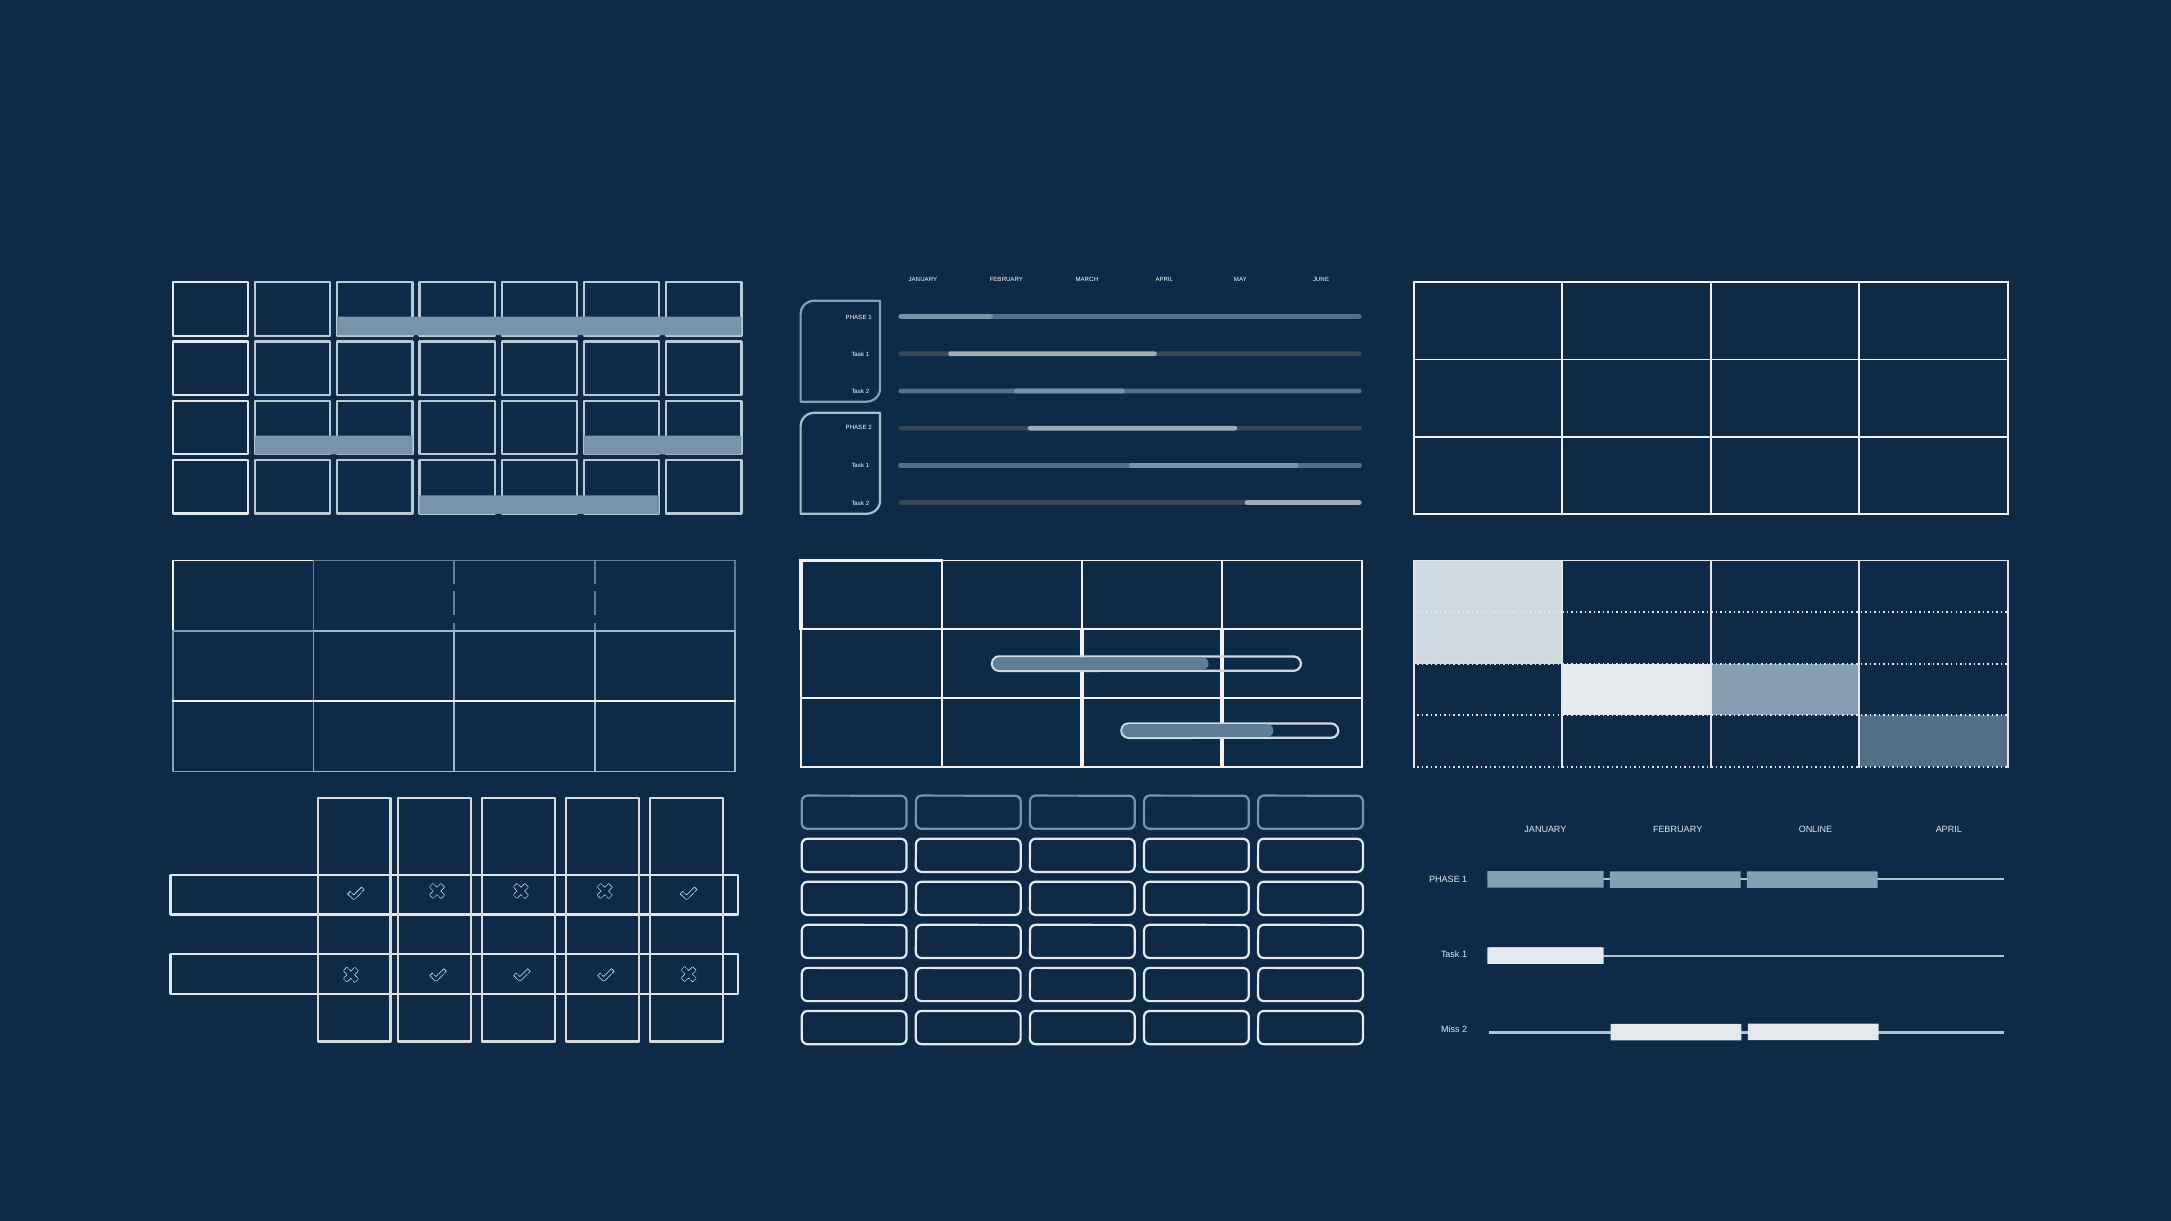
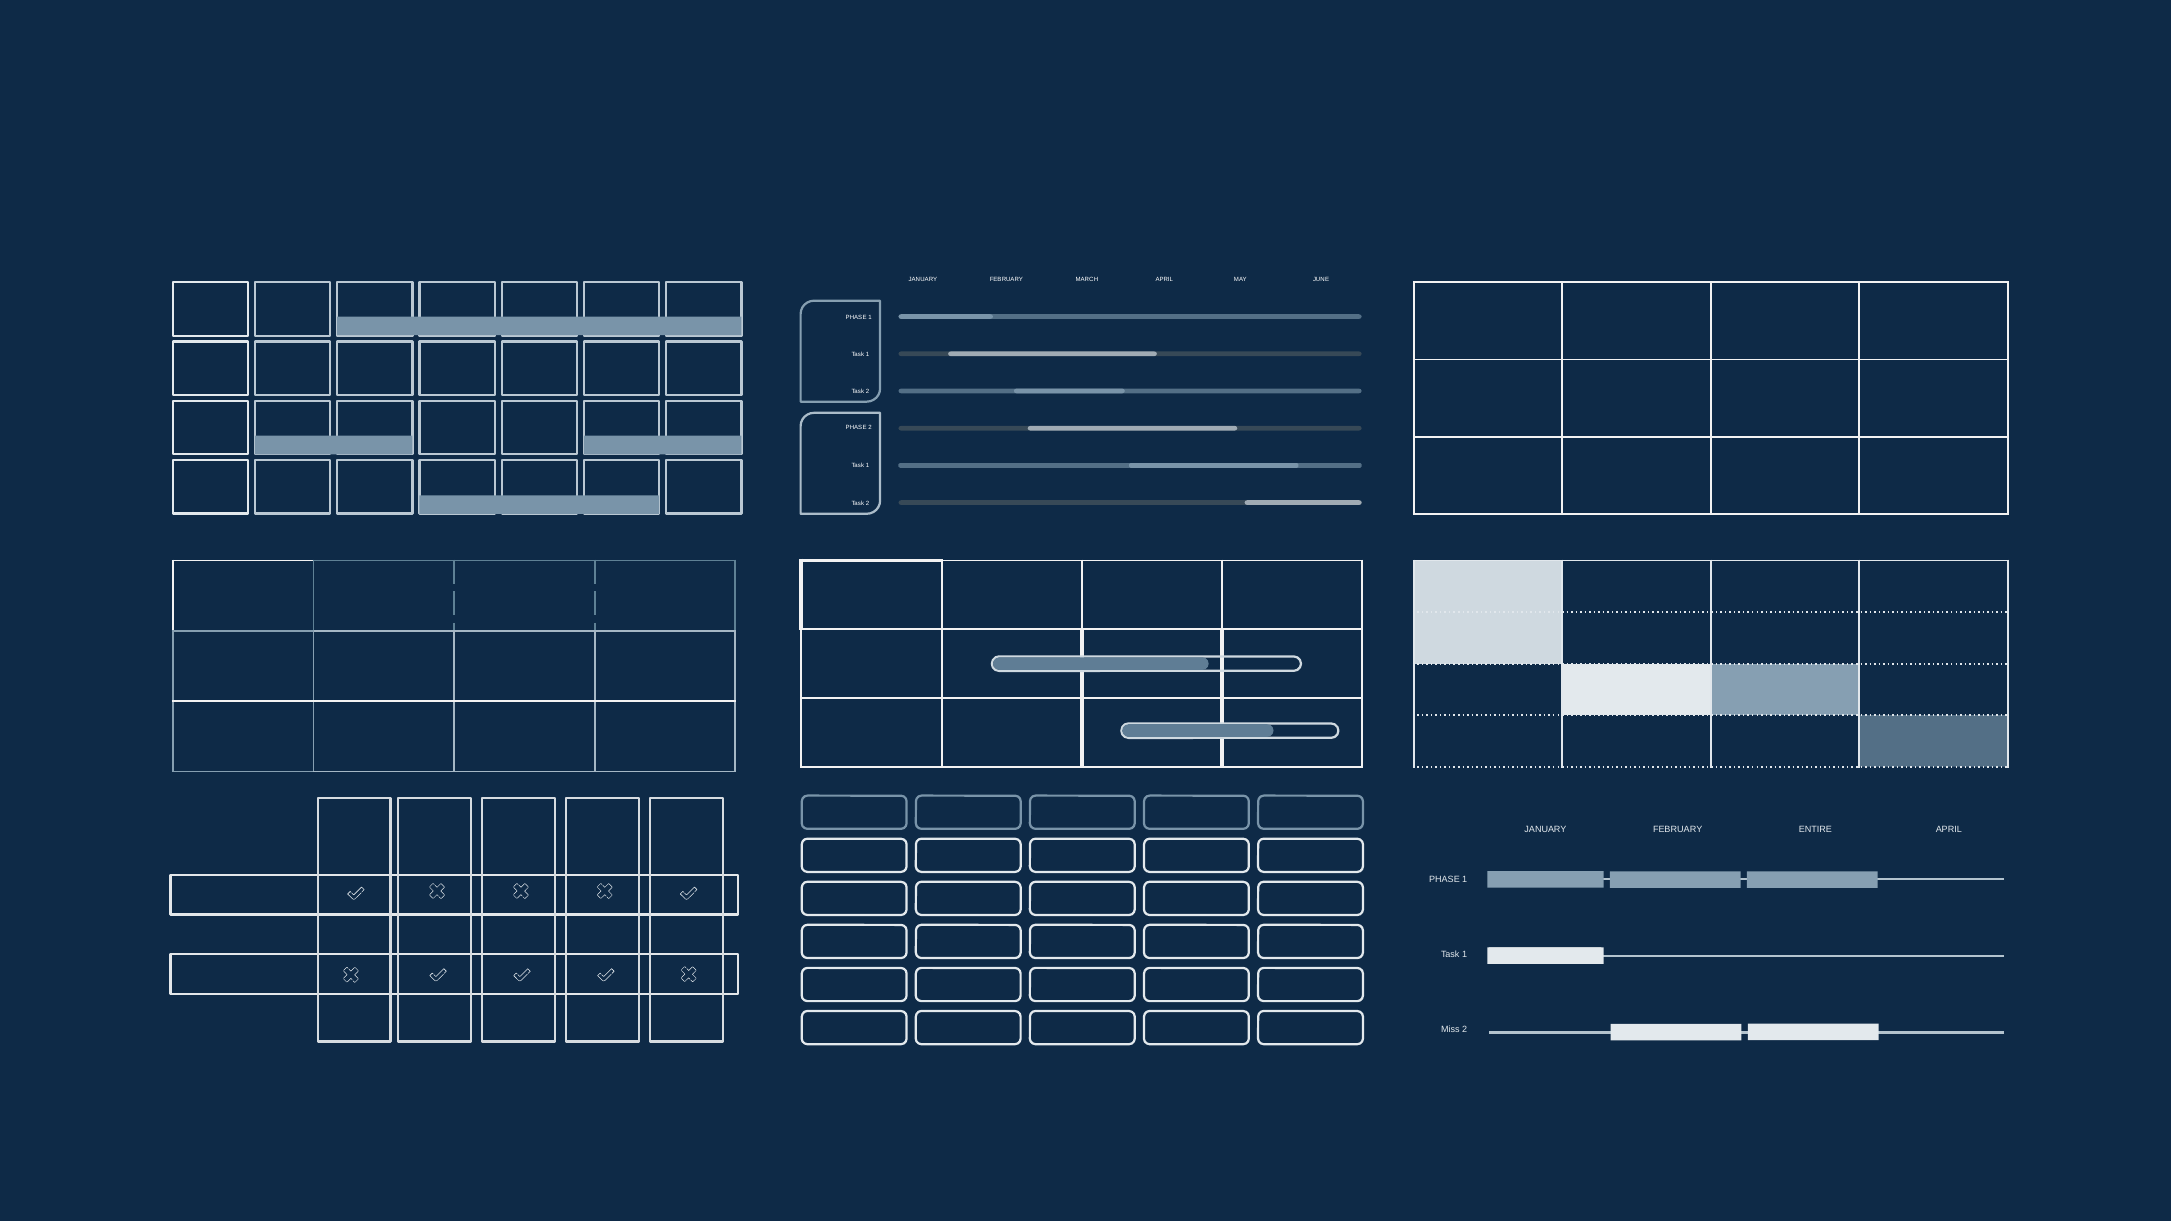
ONLINE: ONLINE -> ENTIRE (1815, 830)
